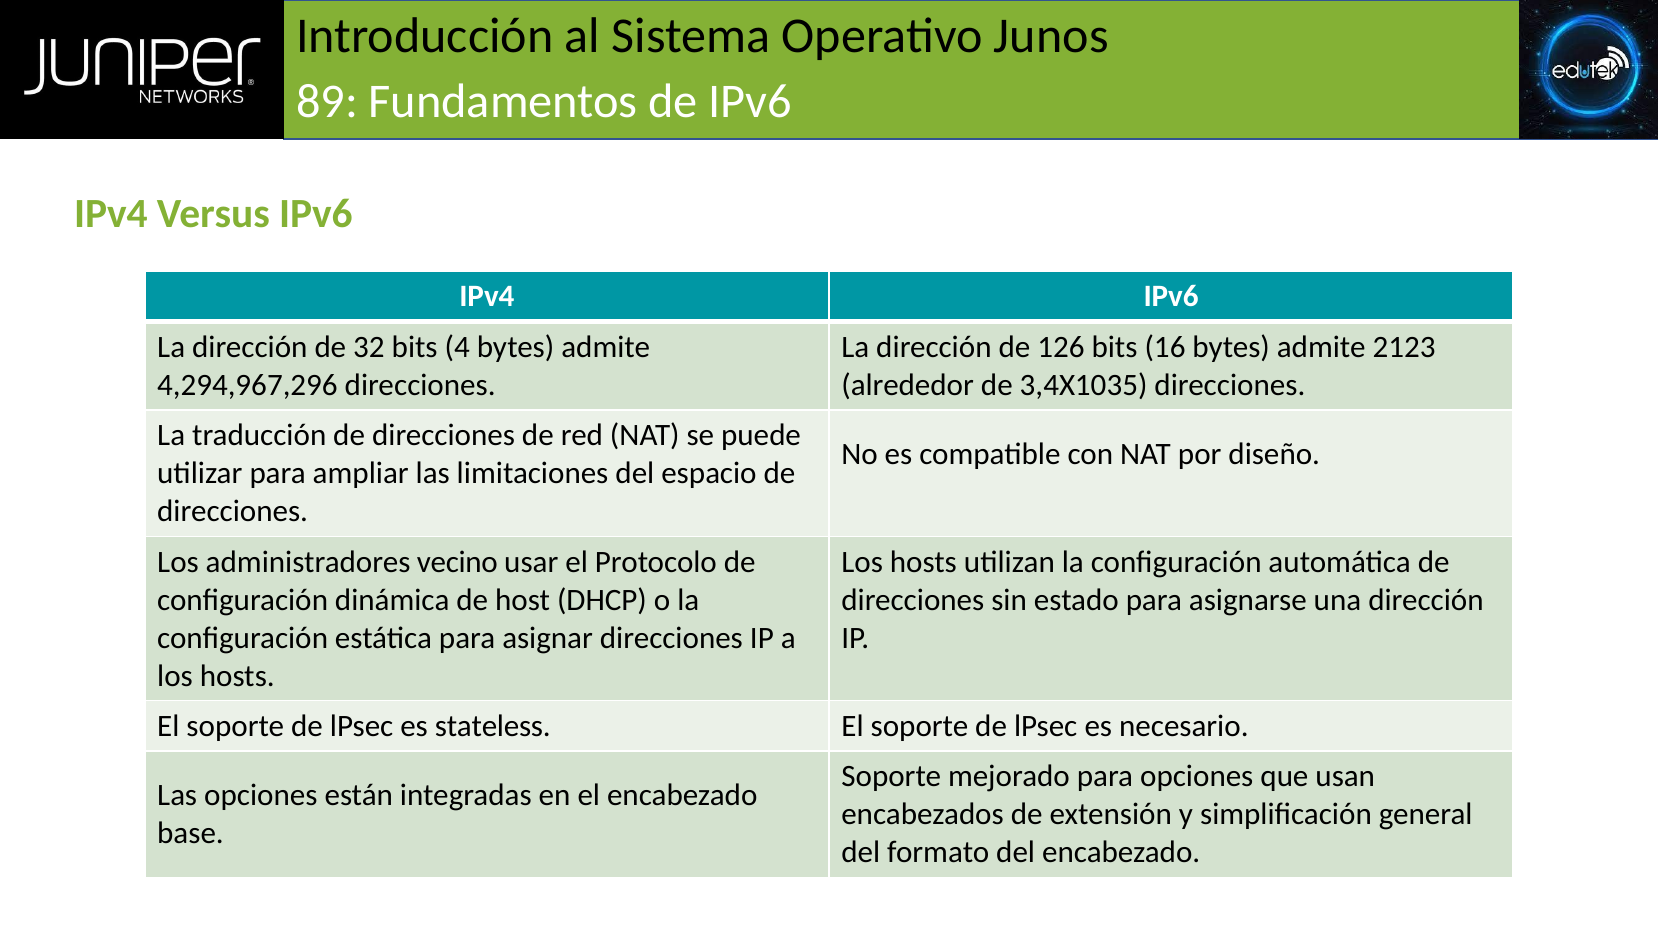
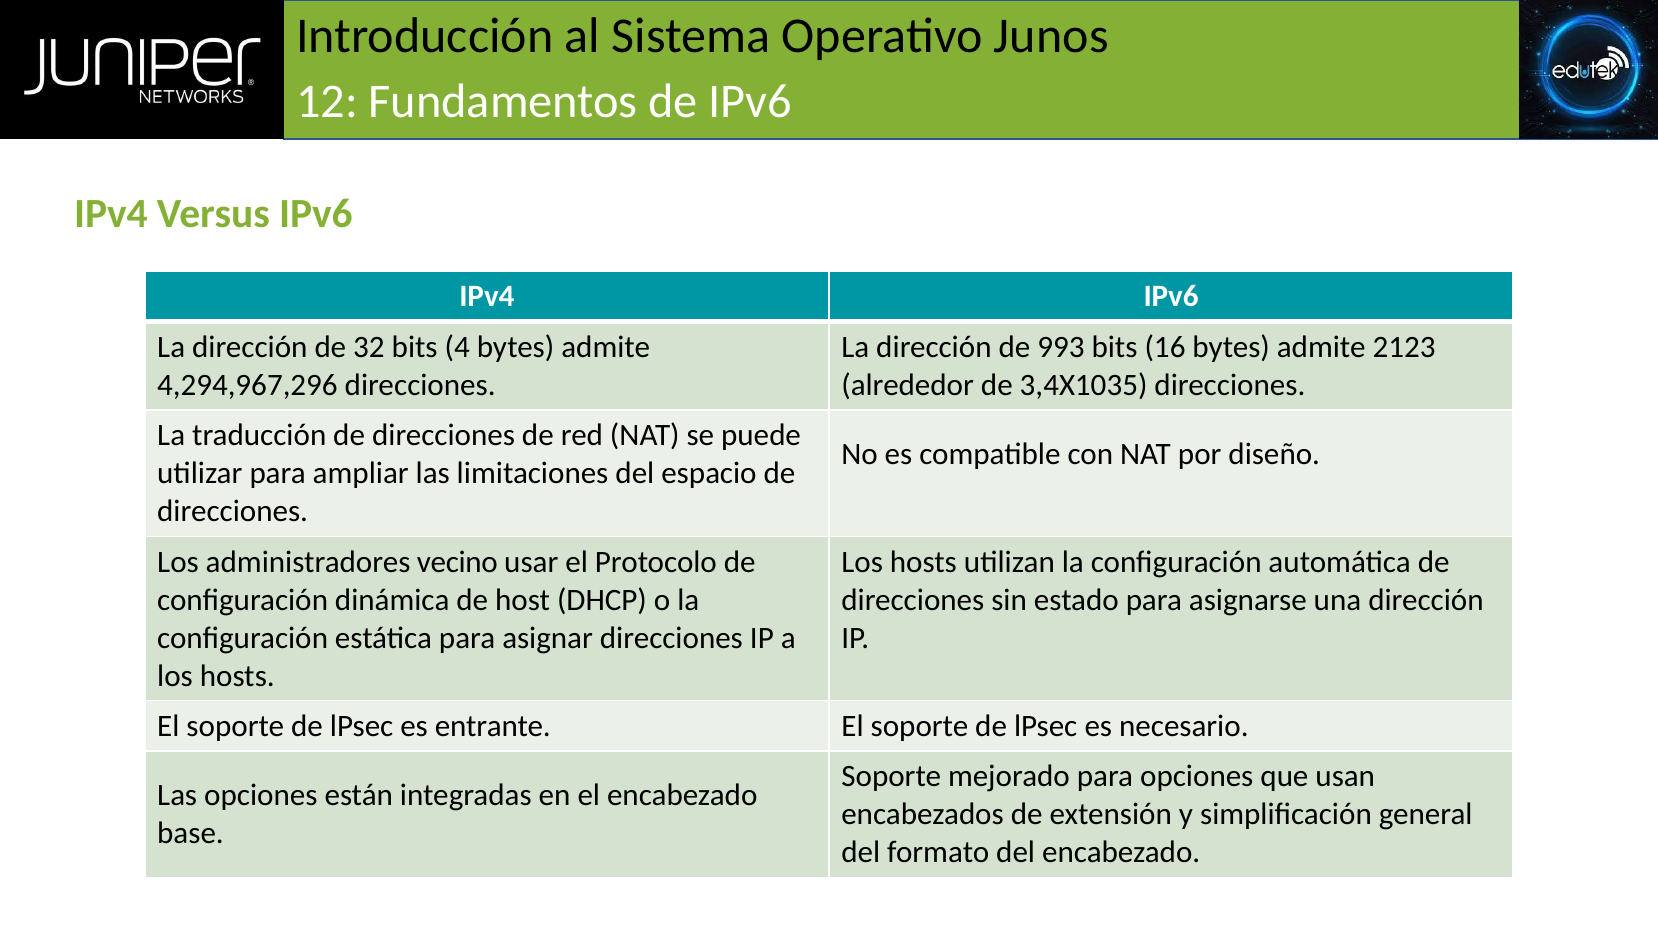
89: 89 -> 12 (327, 101)
126: 126 -> 993 (1061, 347)
stateless: stateless -> entrante (493, 726)
